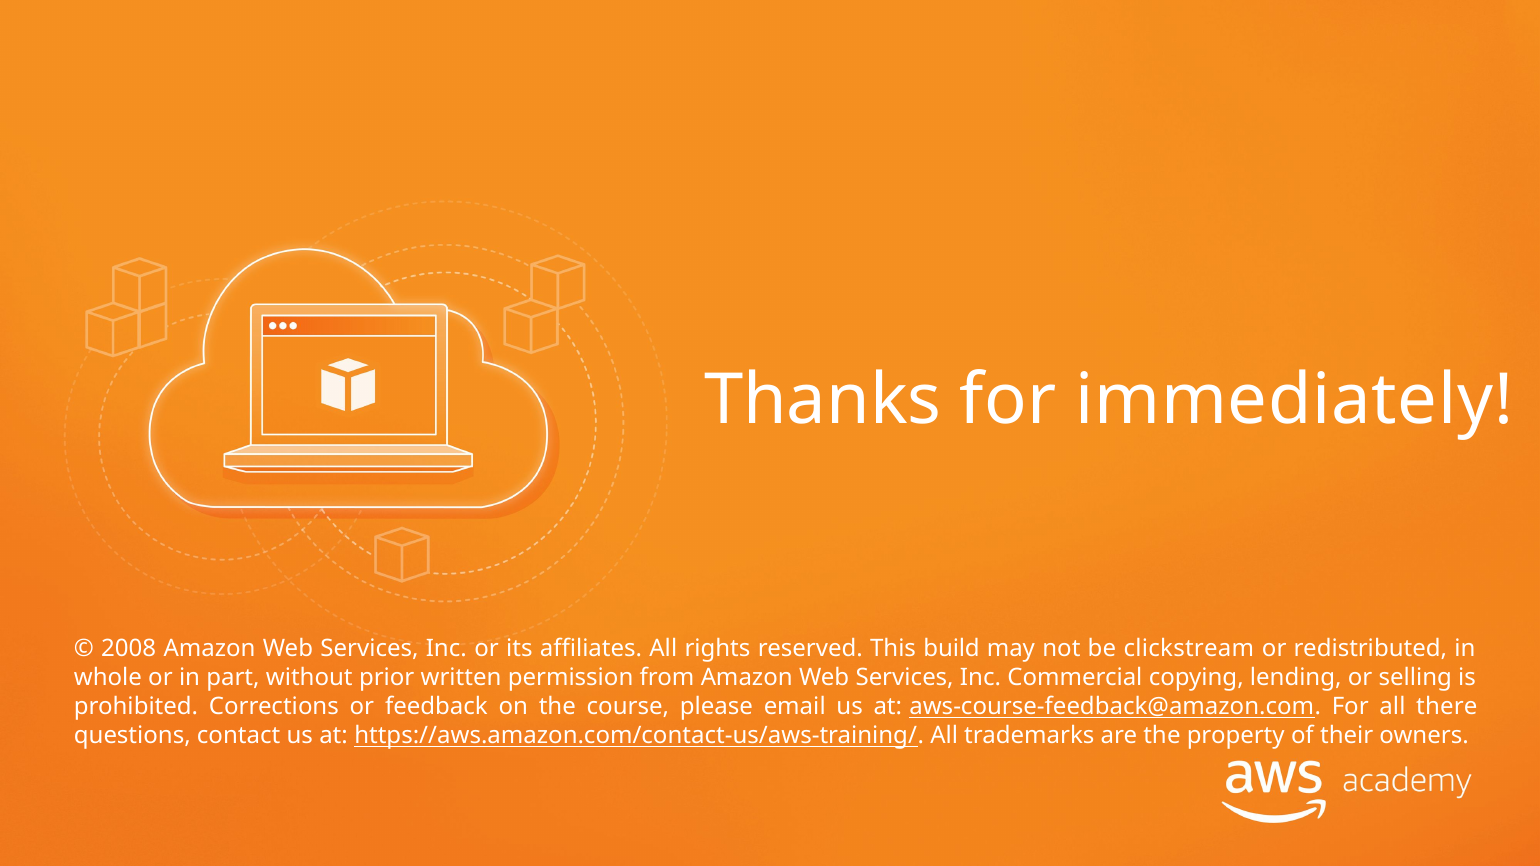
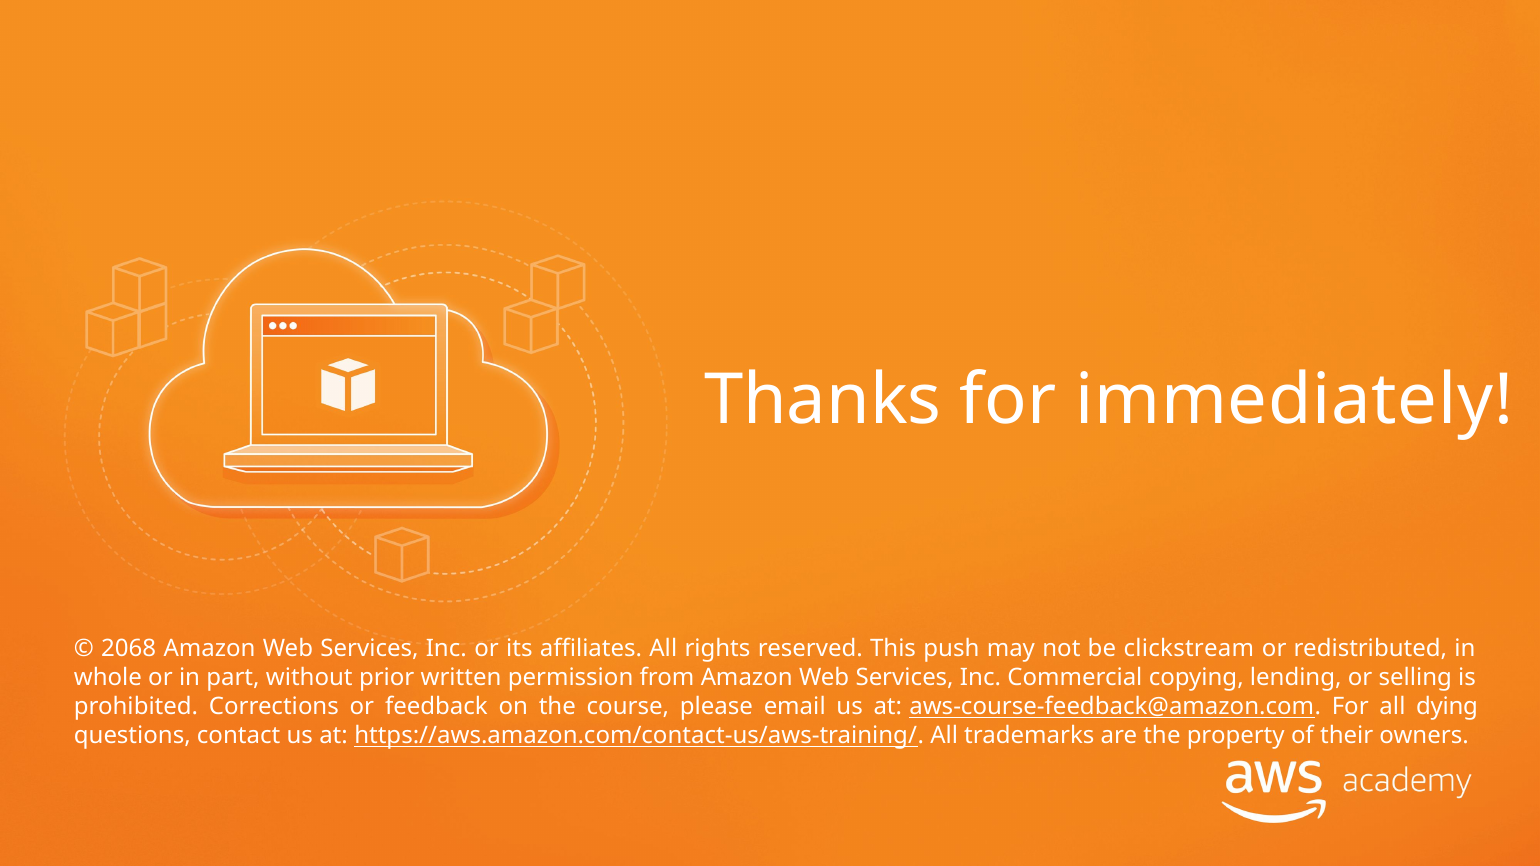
2008: 2008 -> 2068 (129, 649)
build: build -> push (951, 649)
there: there -> dying (1447, 707)
